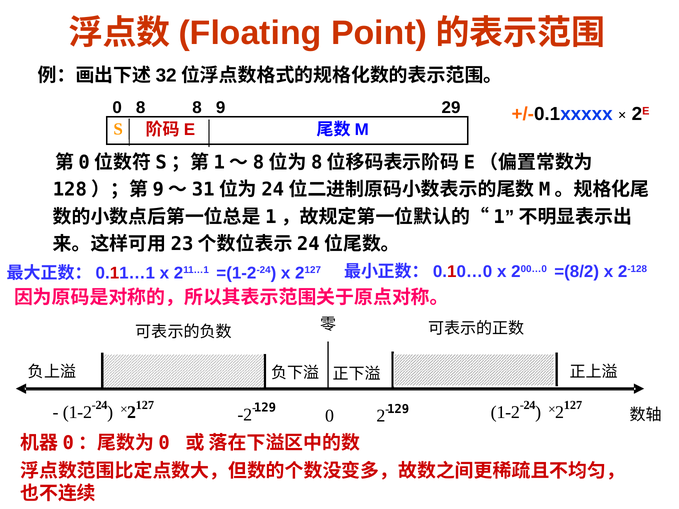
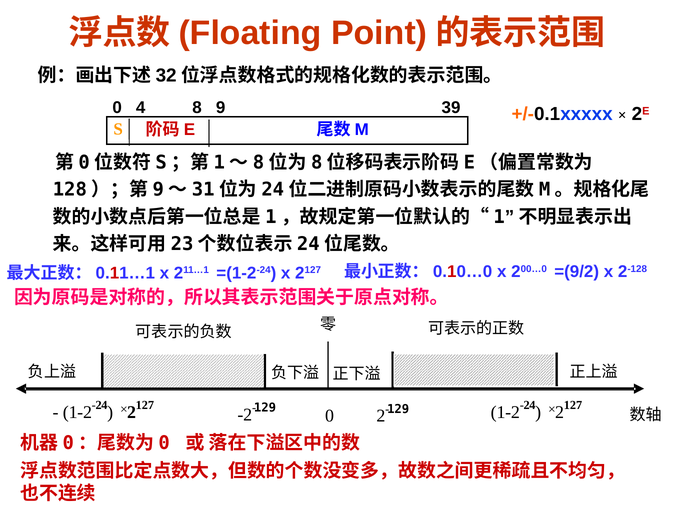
0 8: 8 -> 4 (141, 108)
29: 29 -> 39 (451, 108)
=(8/2: =(8/2 -> =(9/2 (577, 272)
